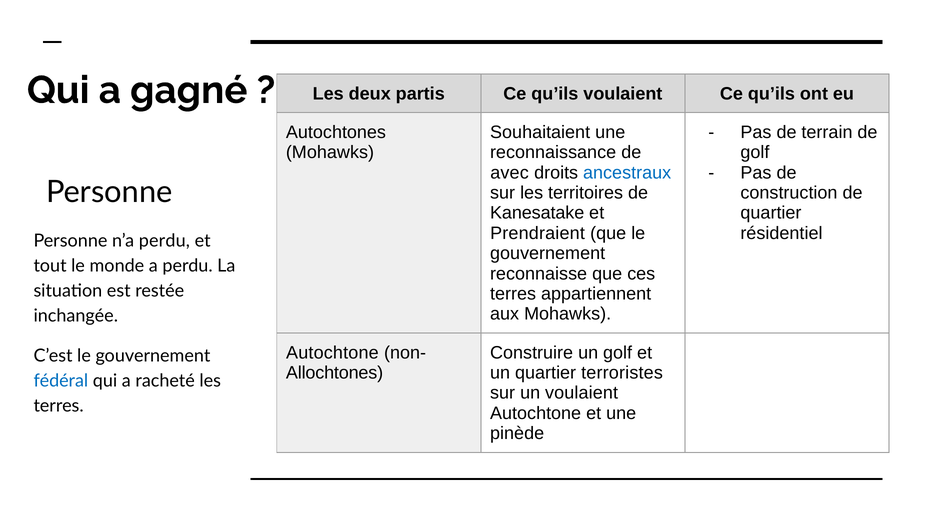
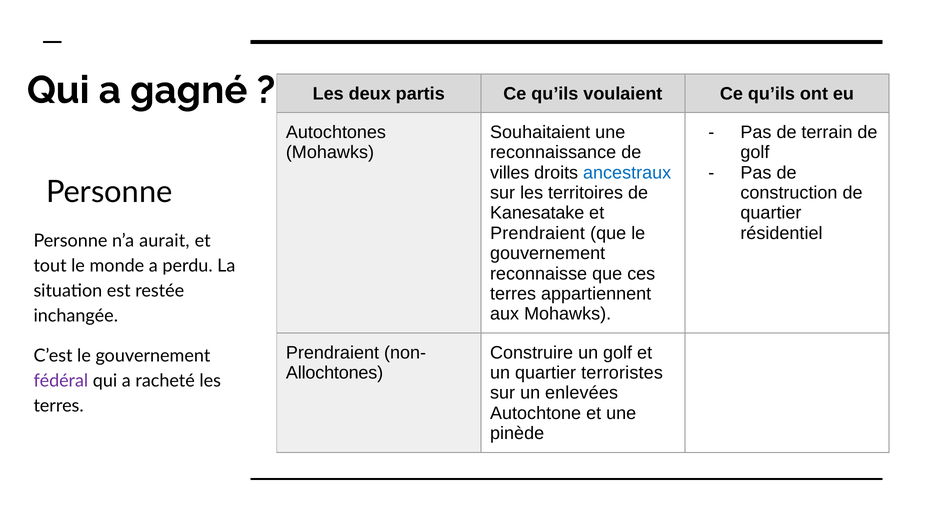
avec: avec -> villes (510, 173)
n’a perdu: perdu -> aurait (164, 241)
Autochtone: Autochtone -> Prendraient (332, 353)
fédéral colour: blue -> purple (61, 381)
un voulaient: voulaient -> enlevées (582, 393)
